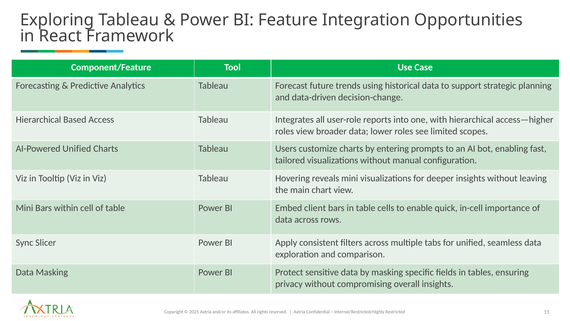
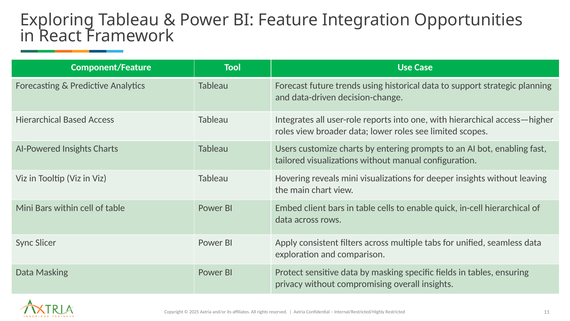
AI-Powered Unified: Unified -> Insights (77, 148)
in-cell importance: importance -> hierarchical (507, 208)
